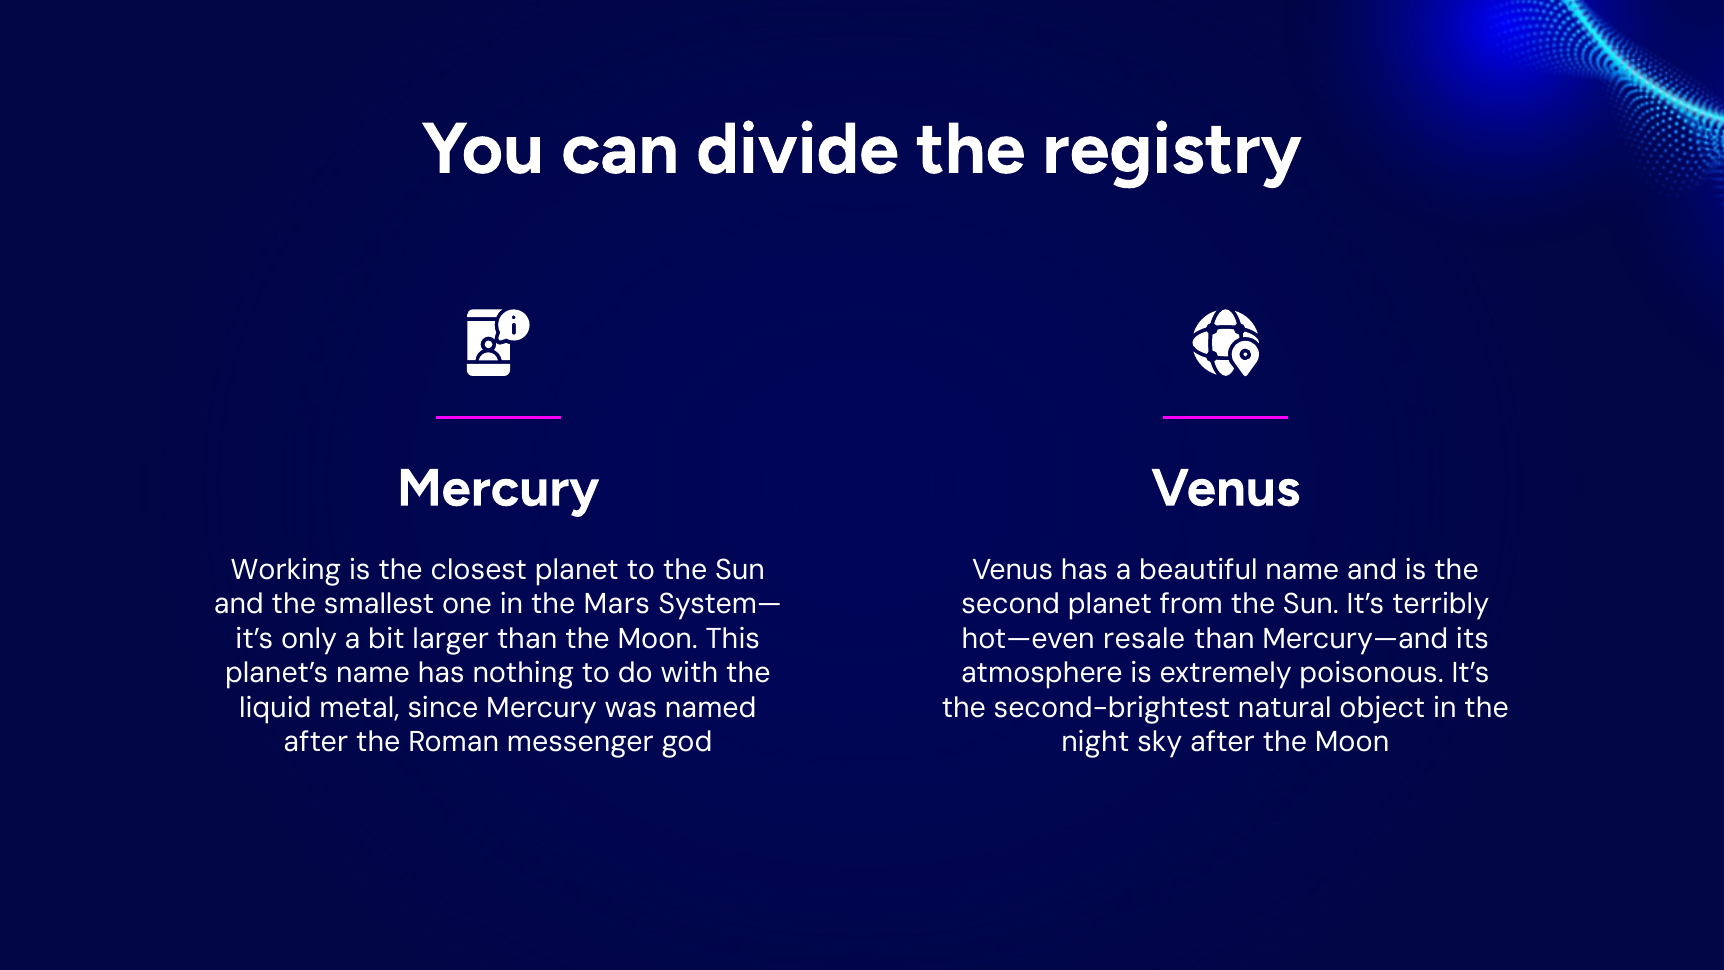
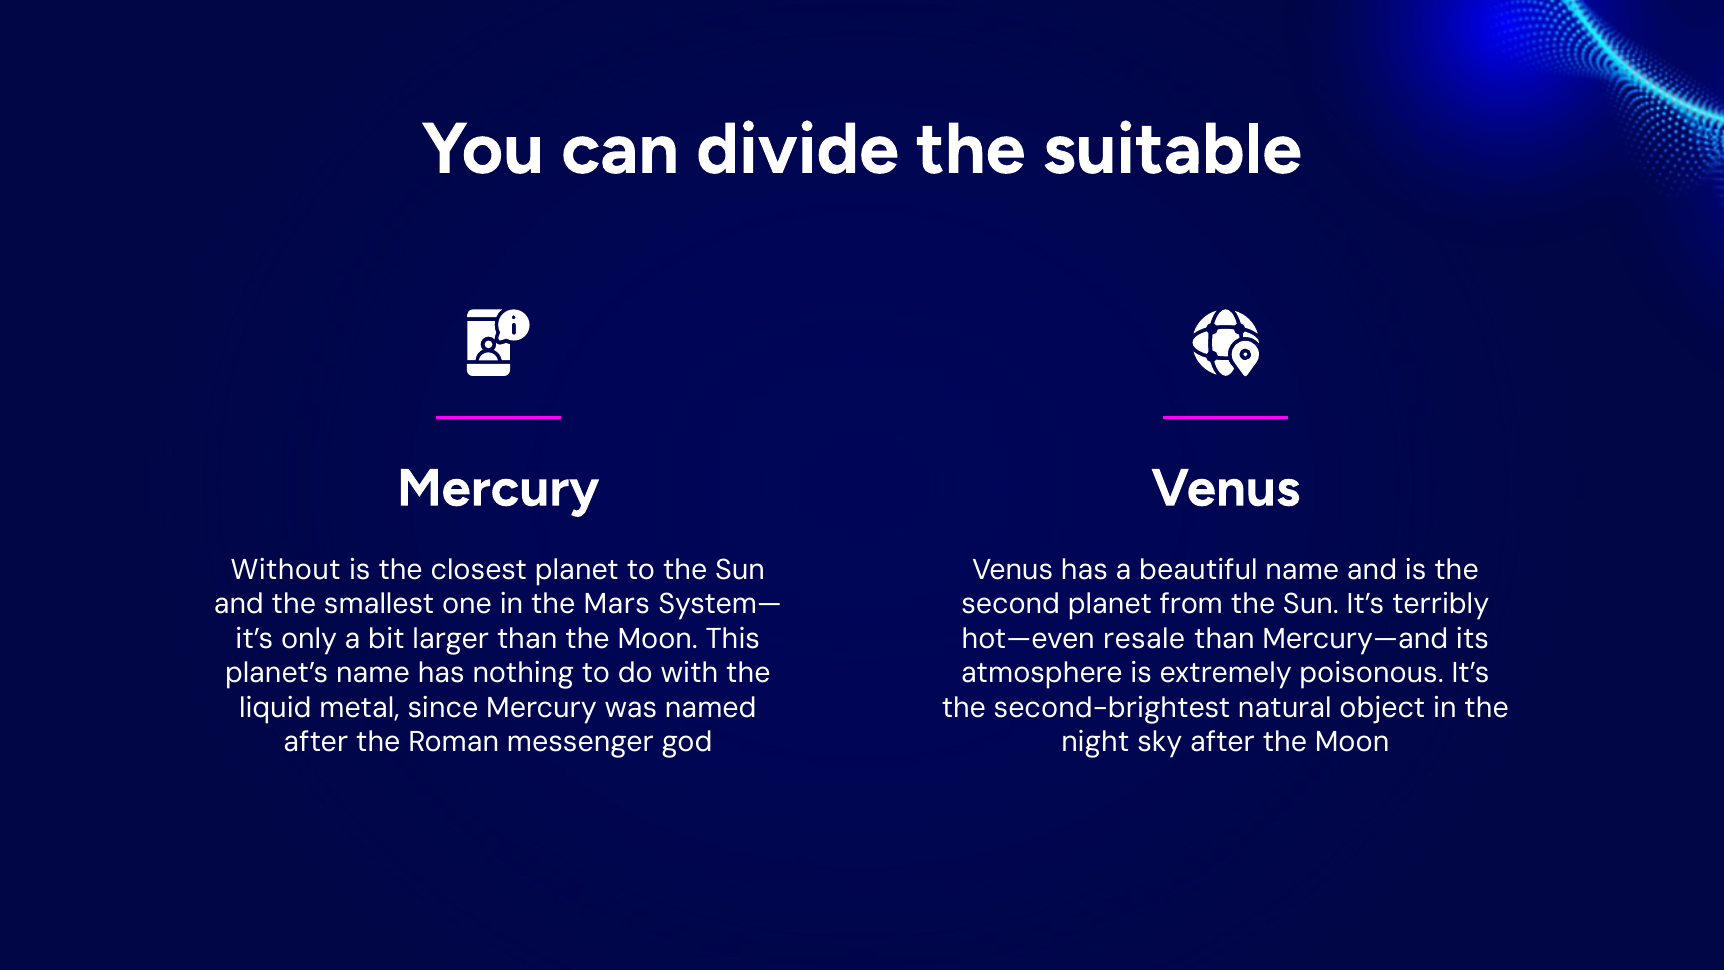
registry: registry -> suitable (1172, 149)
Working: Working -> Without (286, 570)
